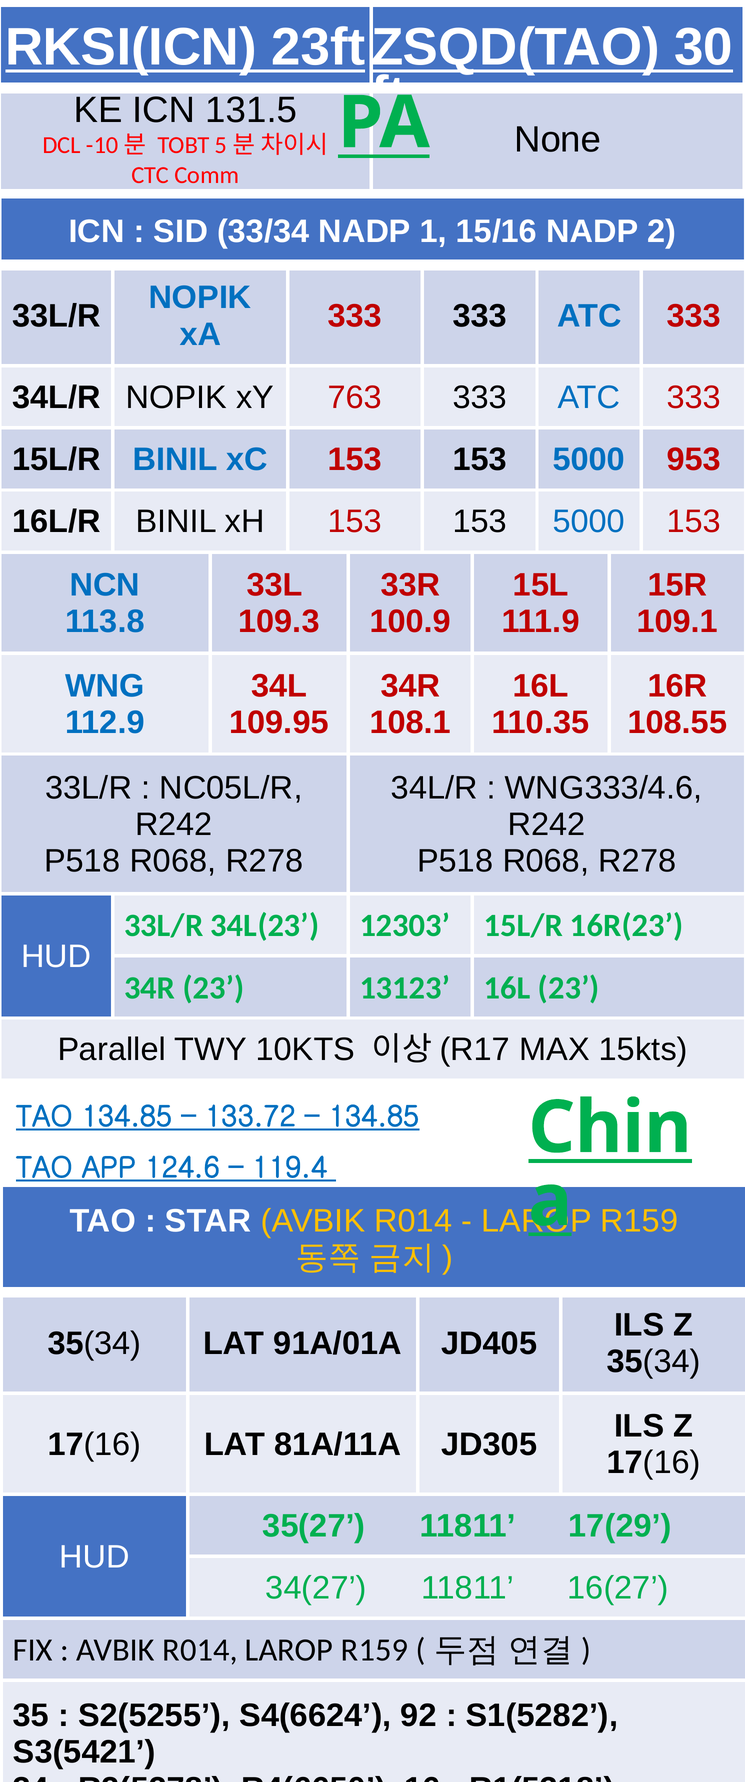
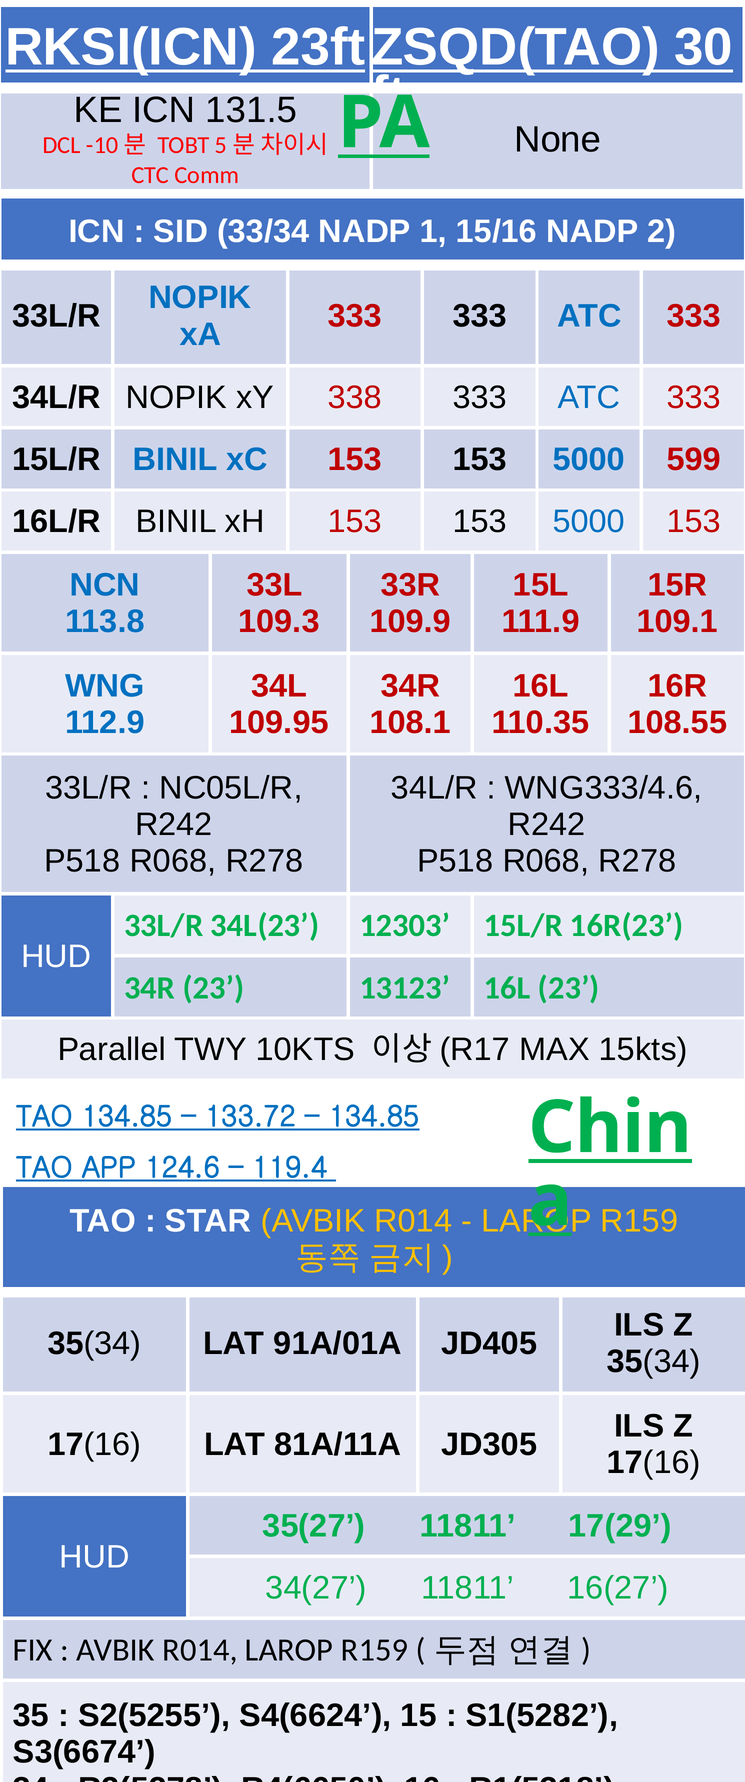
763: 763 -> 338 (355, 398)
953: 953 -> 599 (694, 460)
100.9: 100.9 -> 109.9 (410, 622)
92: 92 -> 15 (419, 1716)
S3(5421: S3(5421 -> S3(6674 (84, 1753)
